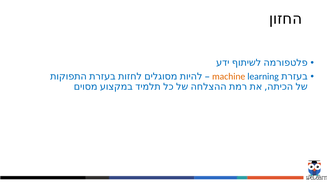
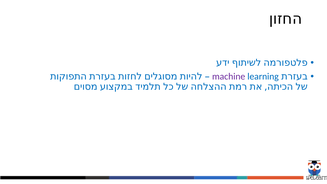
machine colour: orange -> purple (229, 76)
